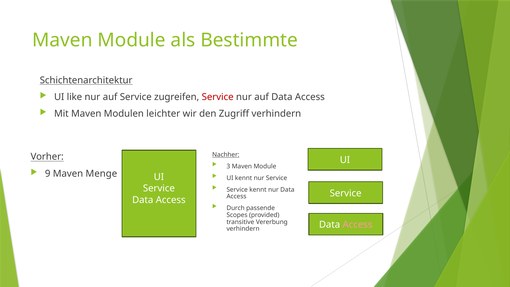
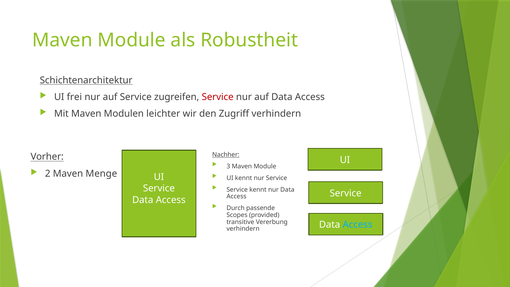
Bestimmte: Bestimmte -> Robustheit (249, 40)
like: like -> frei (74, 97)
9: 9 -> 2 (48, 173)
Access colour: pink -> light blue (358, 225)
